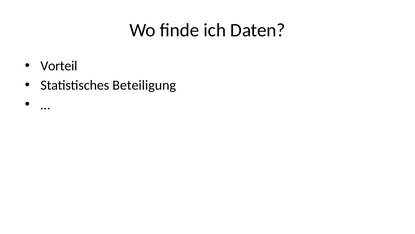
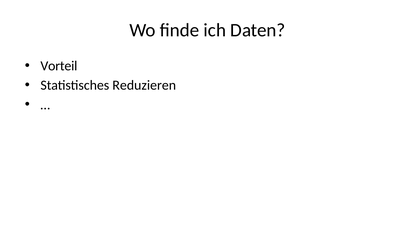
Beteiligung: Beteiligung -> Reduzieren (144, 85)
